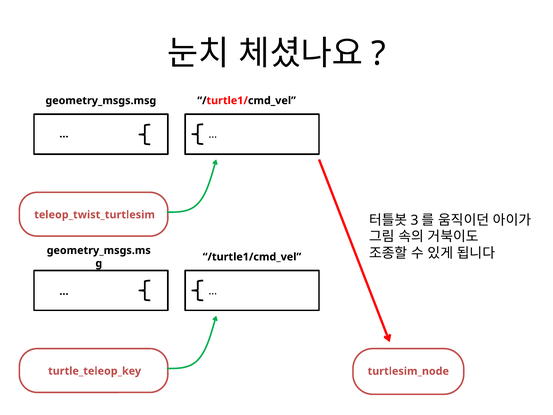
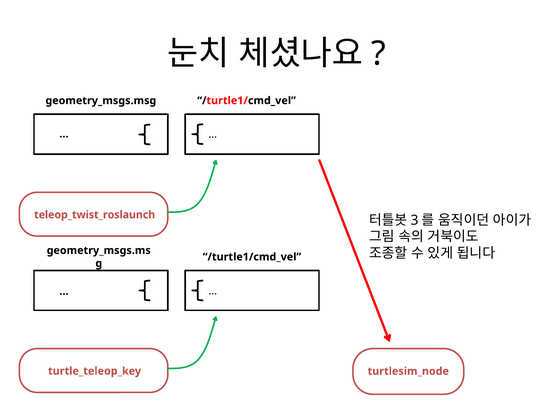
teleop_twist_turtlesim: teleop_twist_turtlesim -> teleop_twist_roslaunch (95, 215)
